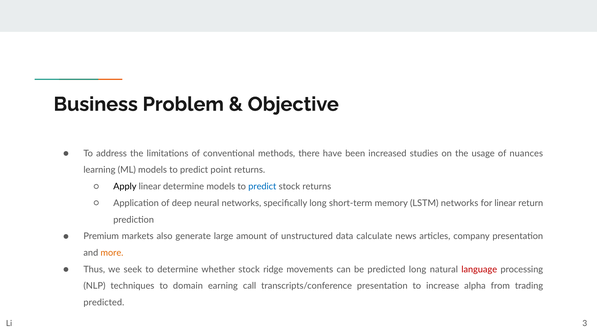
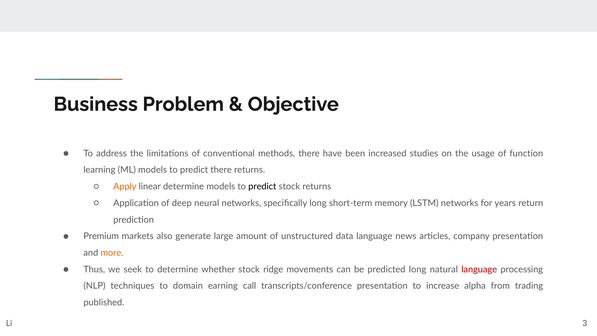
nuances: nuances -> function (526, 153)
predict point: point -> there (221, 170)
Apply colour: black -> orange (125, 186)
predict colour: blue -> black (262, 186)
for linear: linear -> years (505, 203)
data calculate: calculate -> language (374, 236)
predicted: predicted -> published (104, 302)
